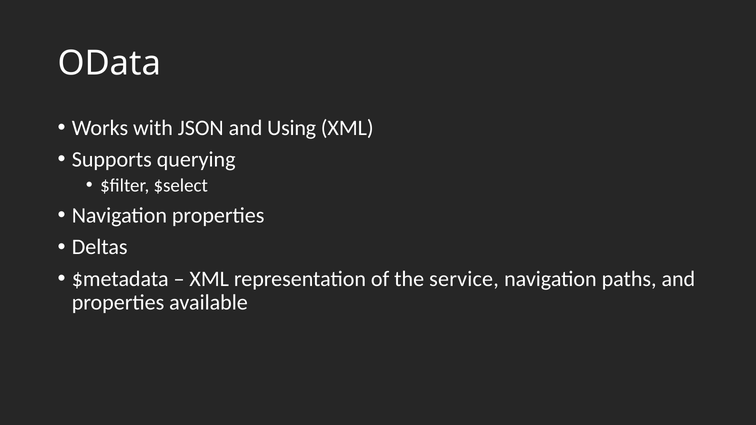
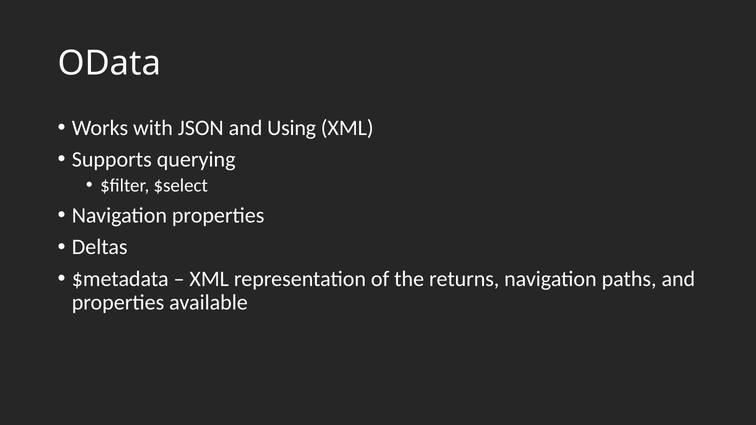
service: service -> returns (464, 279)
